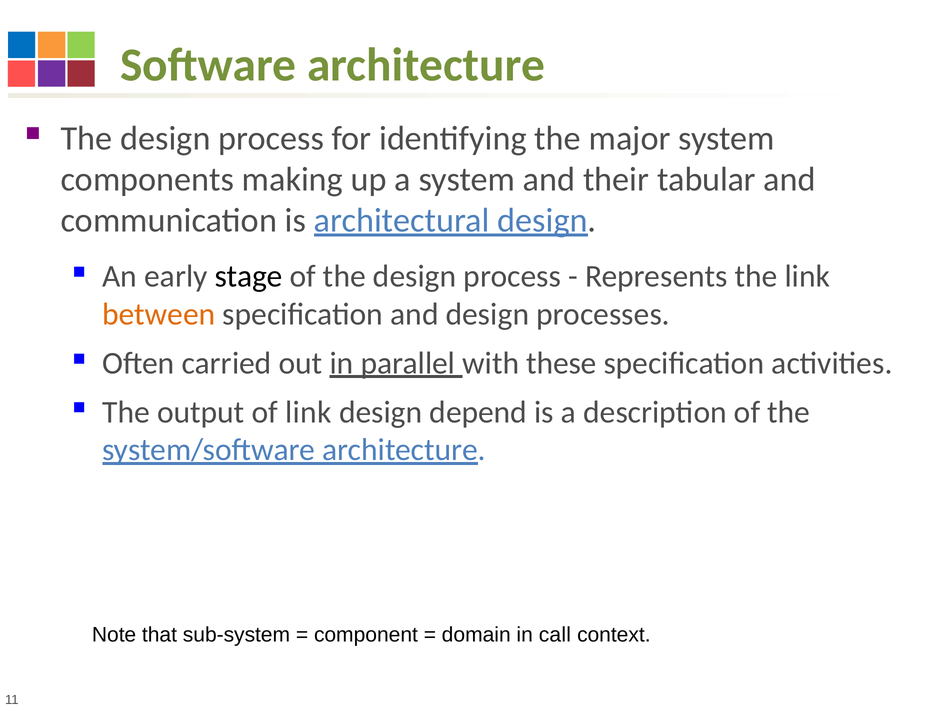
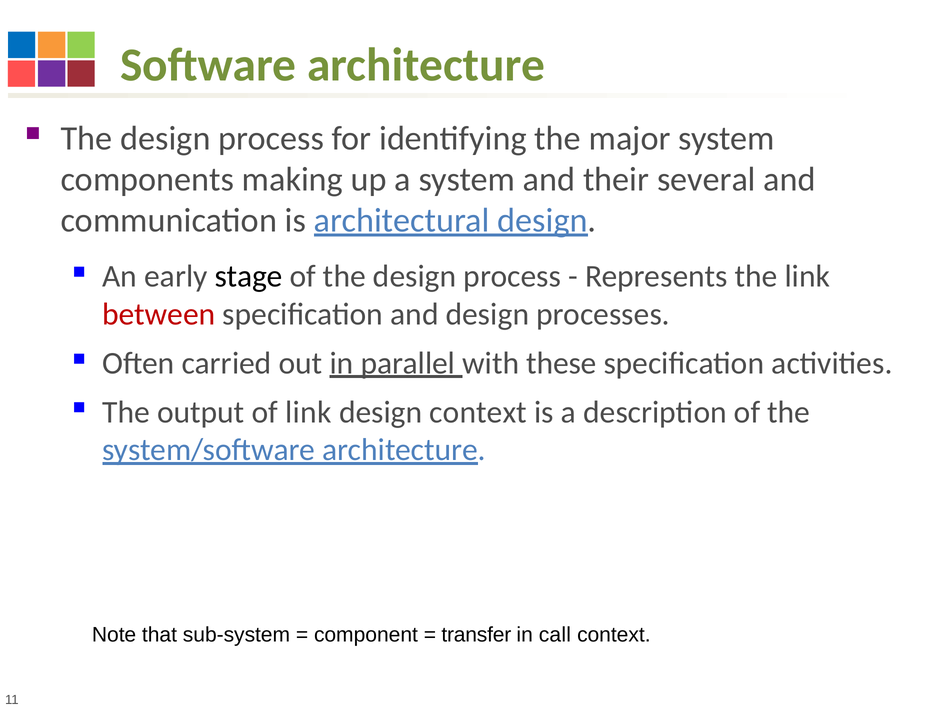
tabular: tabular -> several (706, 179)
between colour: orange -> red (159, 314)
design depend: depend -> context (478, 412)
domain: domain -> transfer (476, 635)
